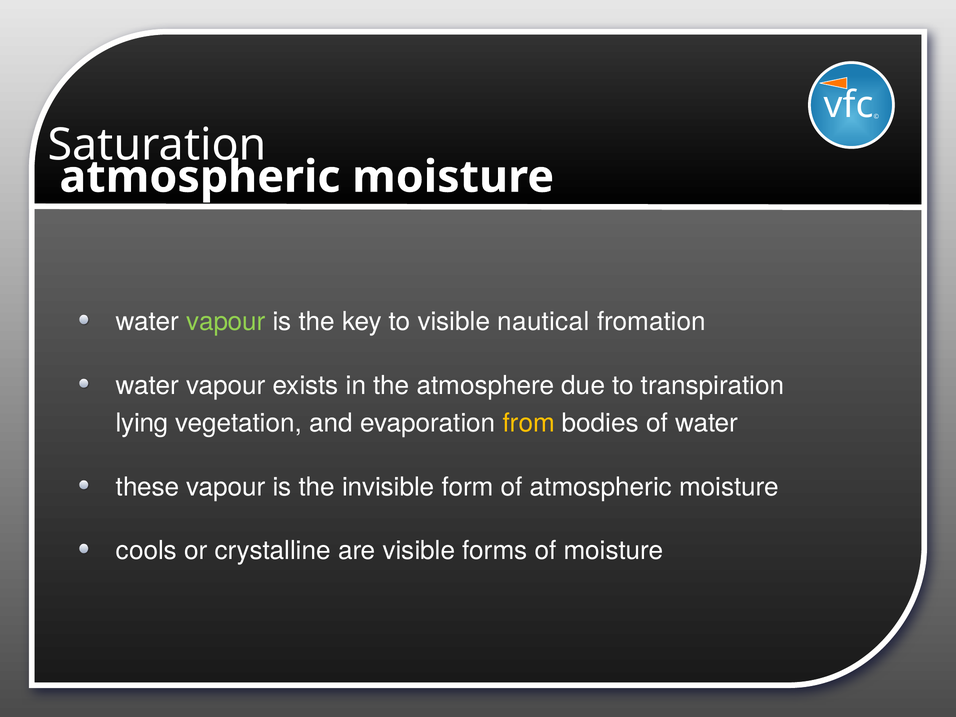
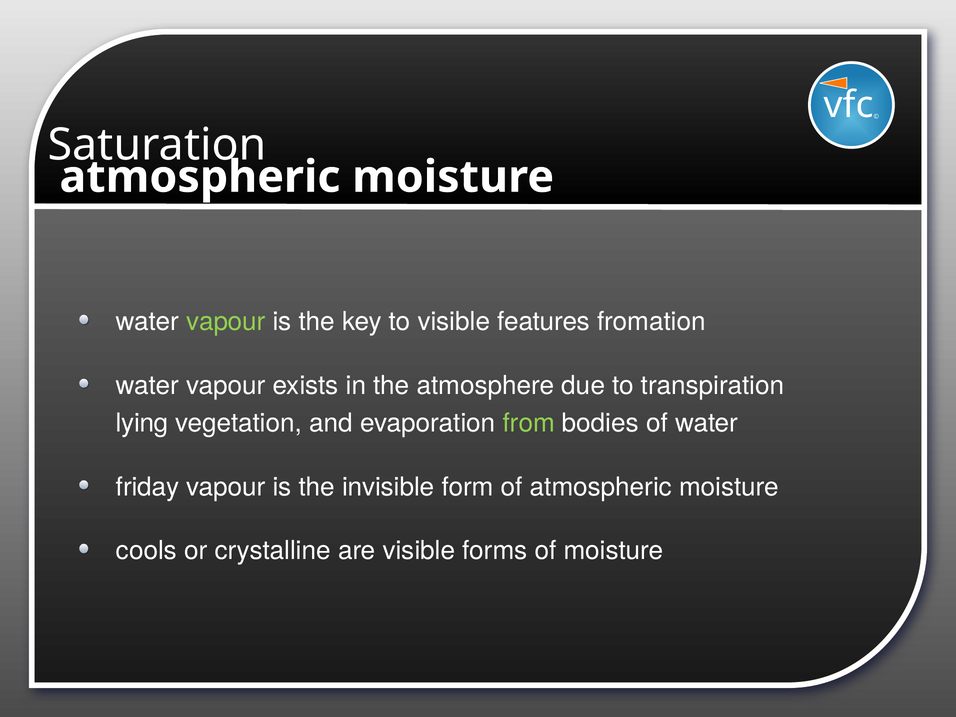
nautical: nautical -> features (544, 322)
from colour: yellow -> light green (529, 423)
these: these -> friday (148, 487)
